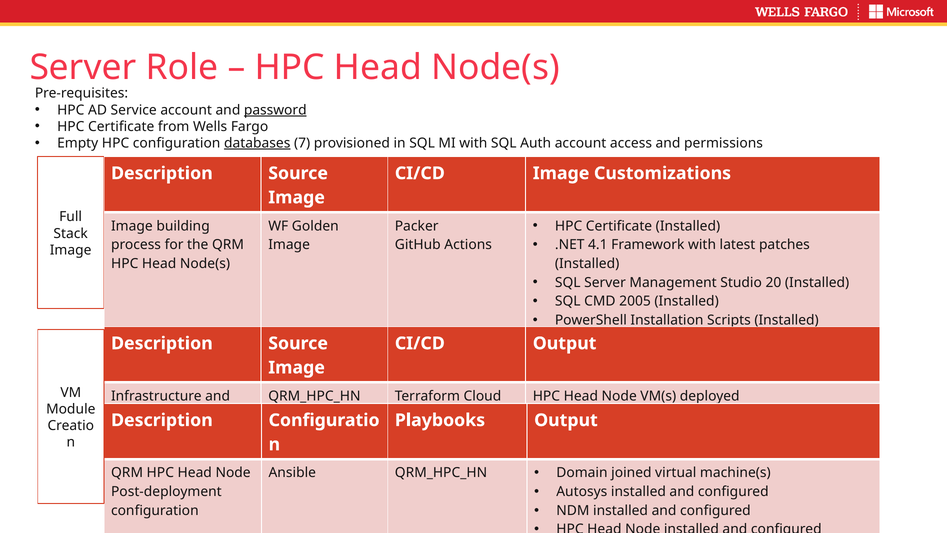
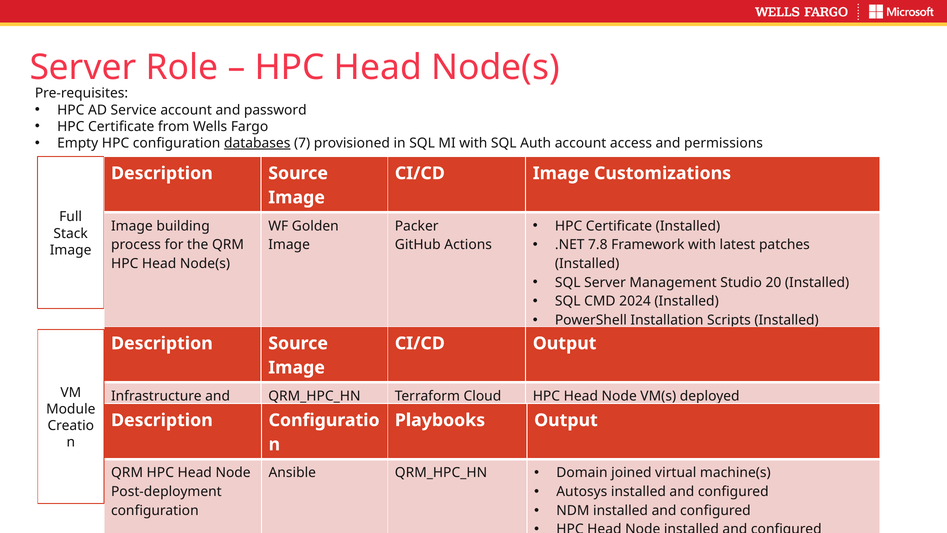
password underline: present -> none (275, 110)
4.1: 4.1 -> 7.8 (598, 245)
2005: 2005 -> 2024 (635, 301)
